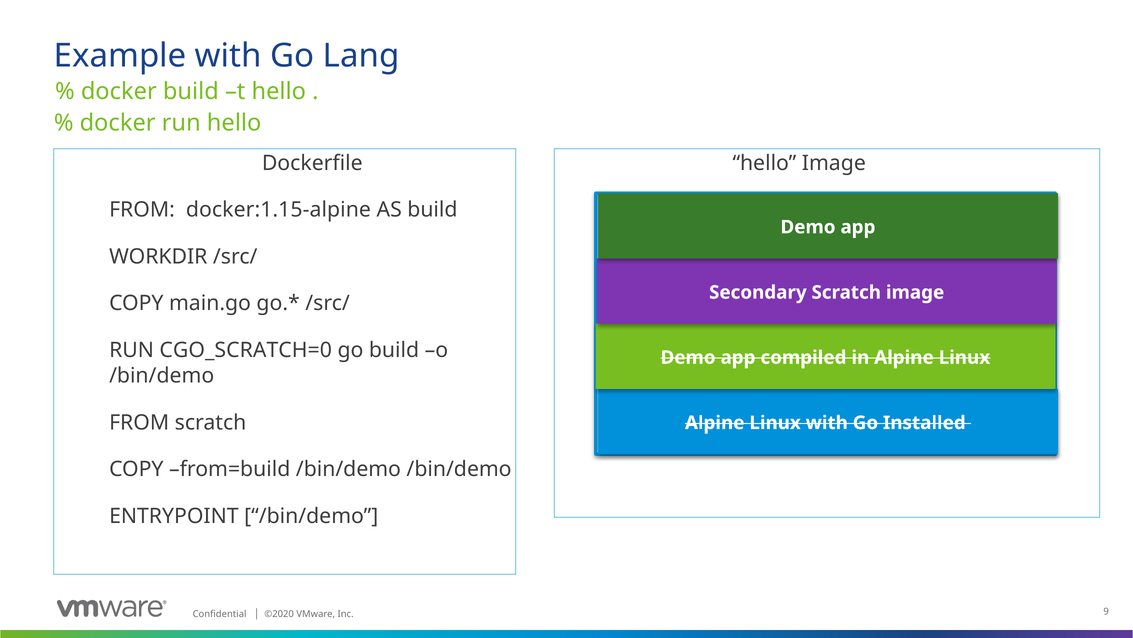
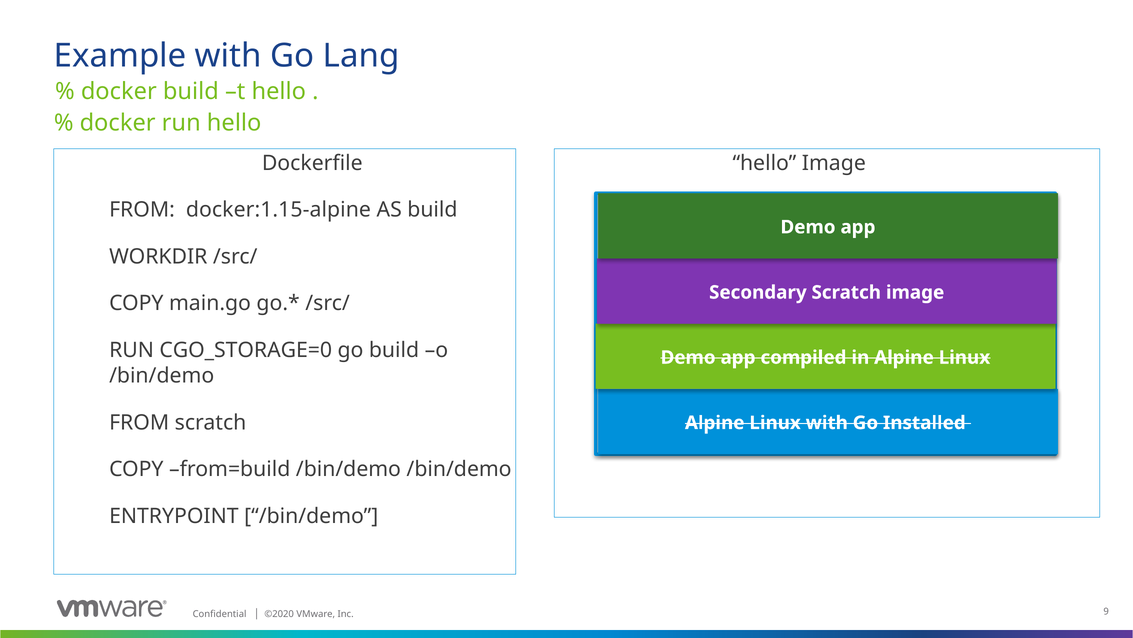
CGO_SCRATCH=0: CGO_SCRATCH=0 -> CGO_STORAGE=0 (246, 350)
